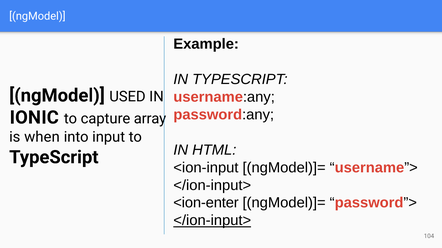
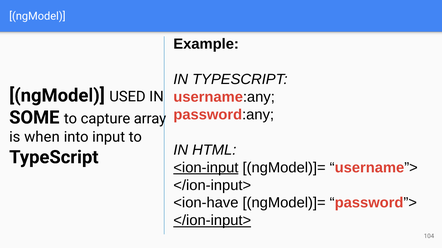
IONIC: IONIC -> SOME (34, 118)
<ion-input underline: none -> present (206, 168)
<ion-enter: <ion-enter -> <ion-have (206, 203)
